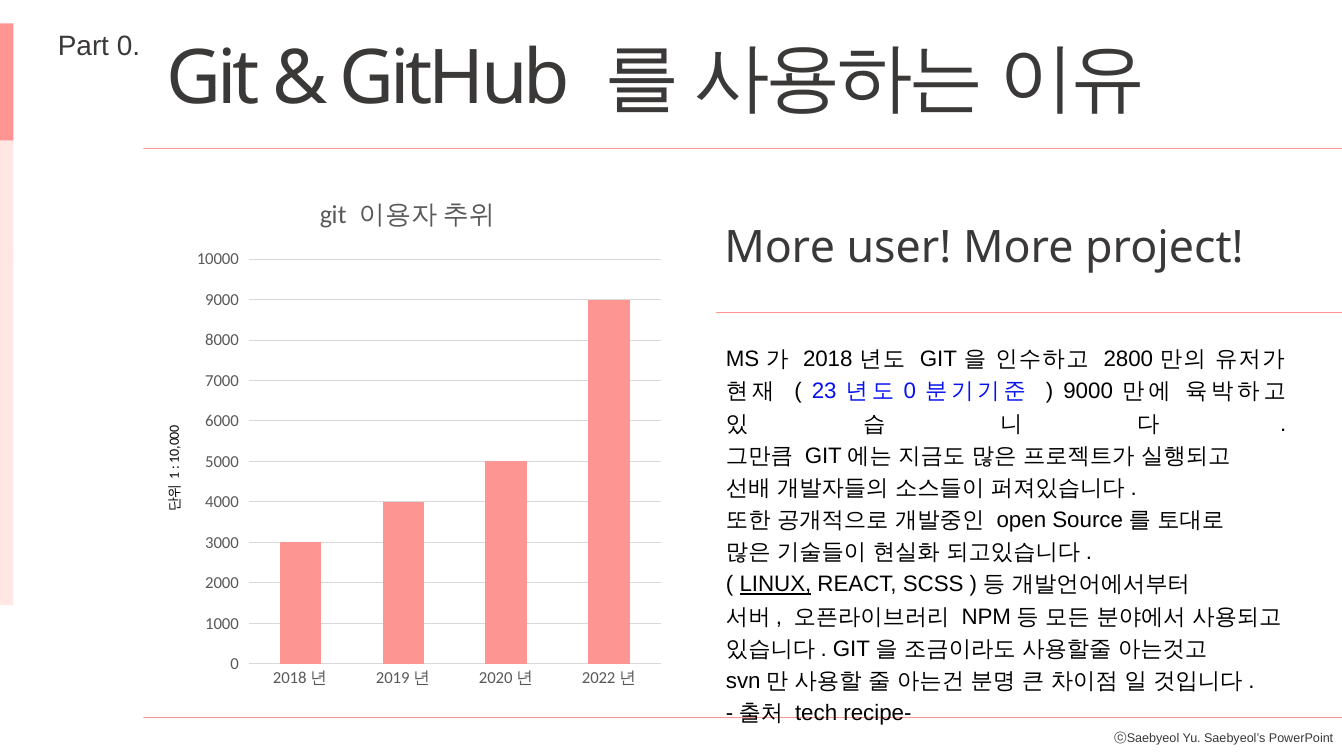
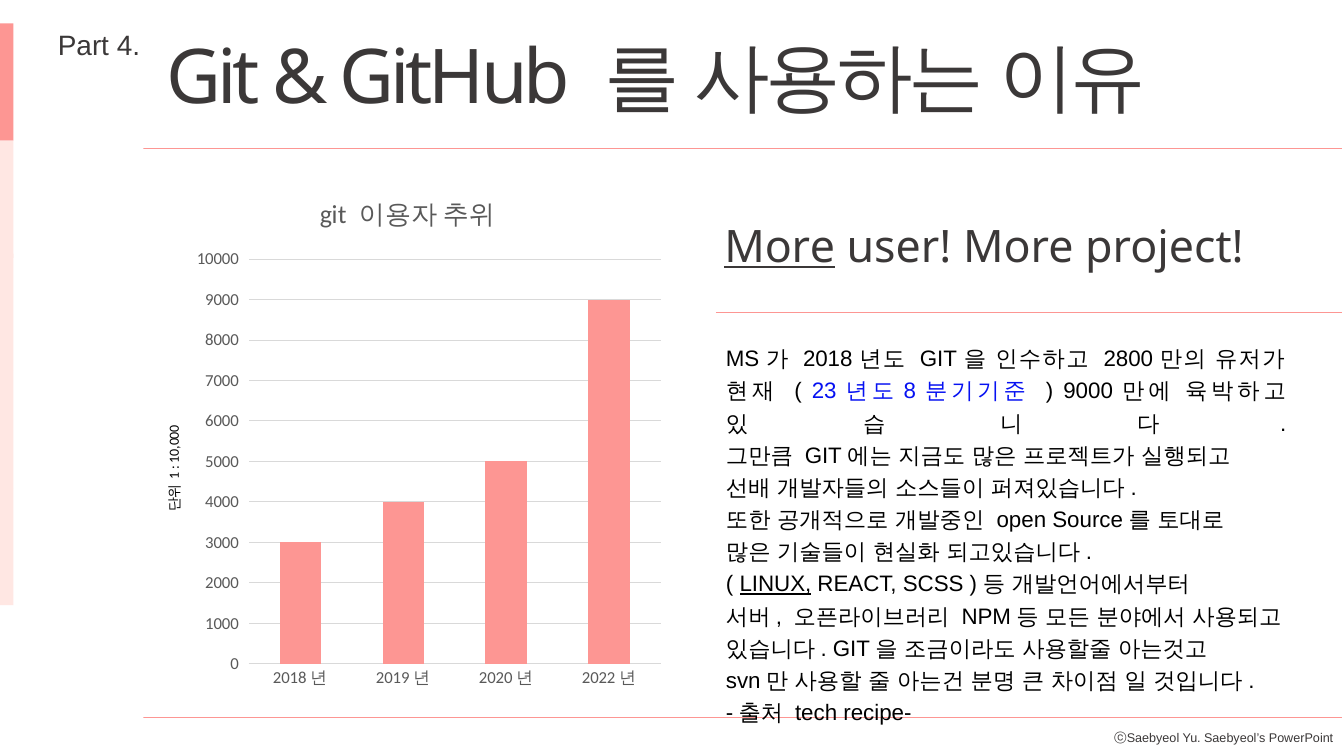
Part 0: 0 -> 4 (128, 46)
More underline: none -> present (780, 248)
0: 0 -> 8 (910, 391)
